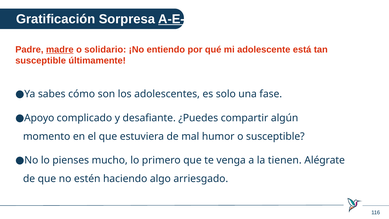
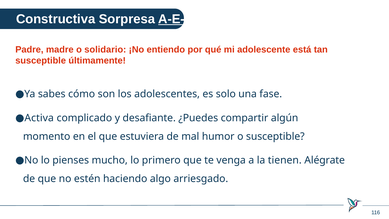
Gratificación: Gratificación -> Constructiva (56, 19)
madre underline: present -> none (60, 49)
Apoyo: Apoyo -> Activa (39, 118)
